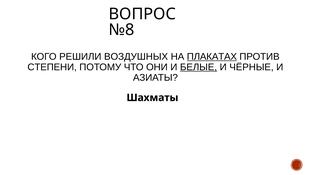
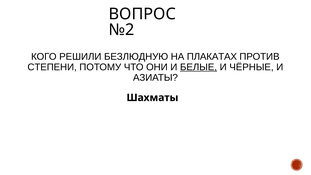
№8: №8 -> №2 (122, 30)
ВОЗДУШНЫХ: ВОЗДУШНЫХ -> БЕЗЛЮДНУЮ (136, 57)
ПЛАКАТАХ underline: present -> none (212, 57)
